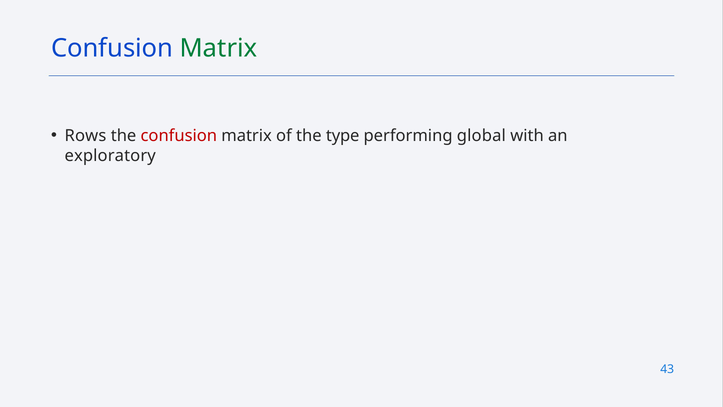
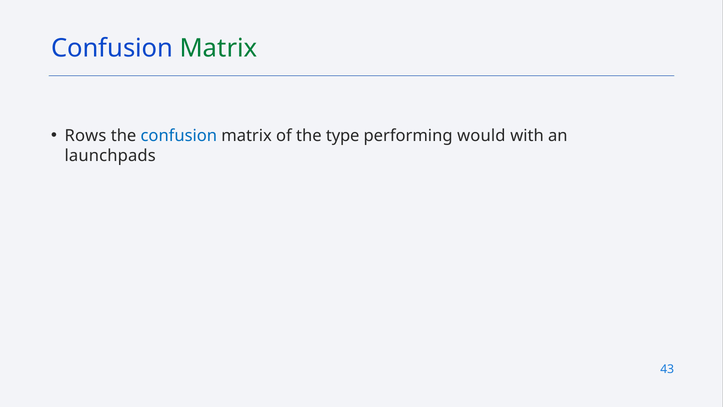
confusion colour: red -> blue (179, 136)
global: global -> would (481, 136)
exploratory: exploratory -> launchpads (110, 156)
